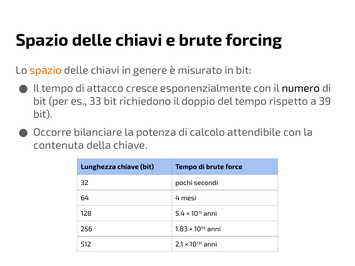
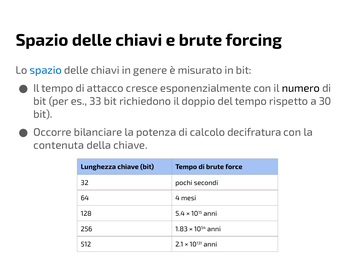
spazio colour: orange -> blue (46, 70)
39: 39 -> 30 (325, 101)
attendibile: attendibile -> decifratura (254, 132)
